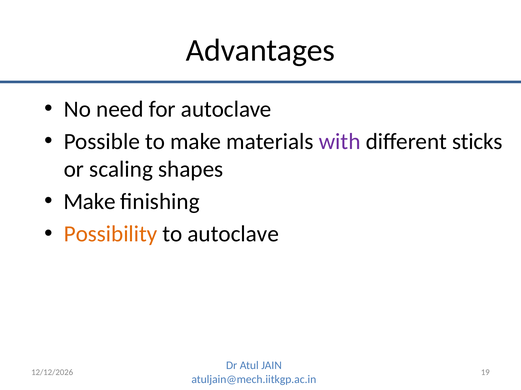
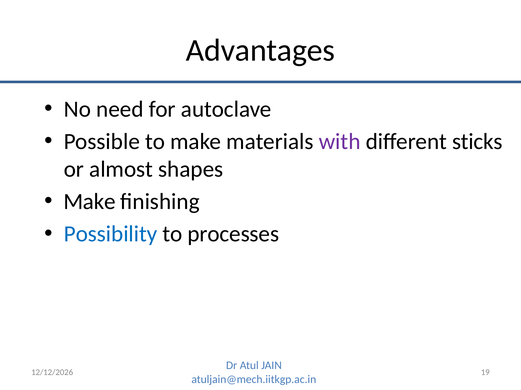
scaling: scaling -> almost (121, 170)
Possibility colour: orange -> blue (111, 234)
to autoclave: autoclave -> processes (233, 234)
